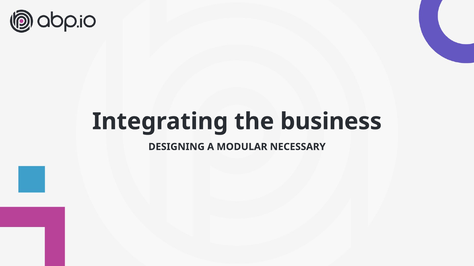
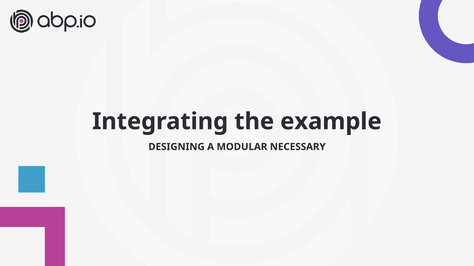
business: business -> example (331, 122)
